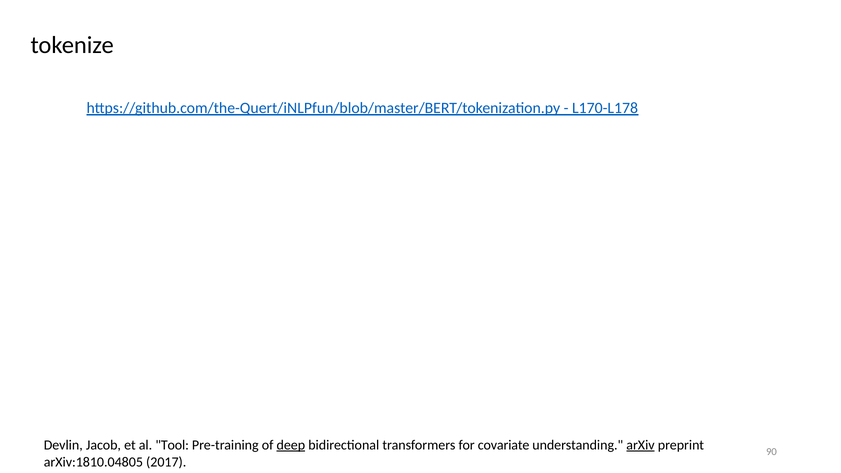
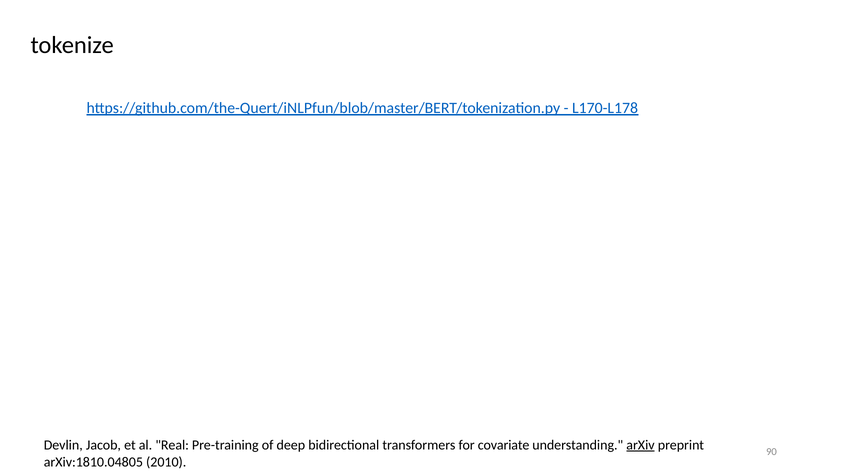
Tool: Tool -> Real (172, 445)
deep underline: present -> none (291, 445)
2017: 2017 -> 2010 (166, 462)
